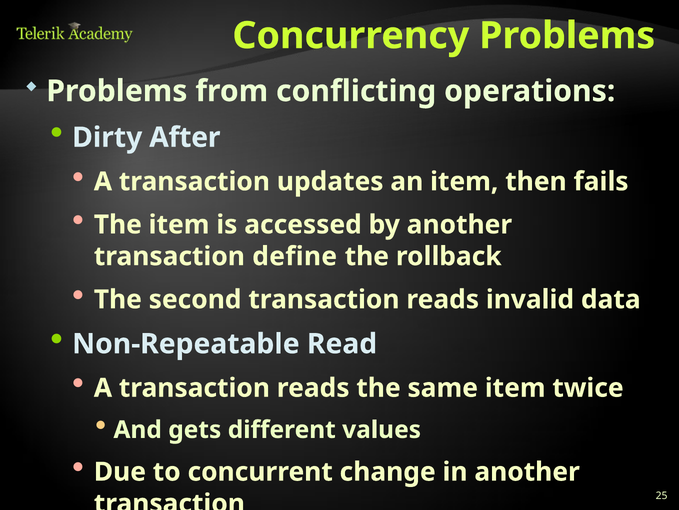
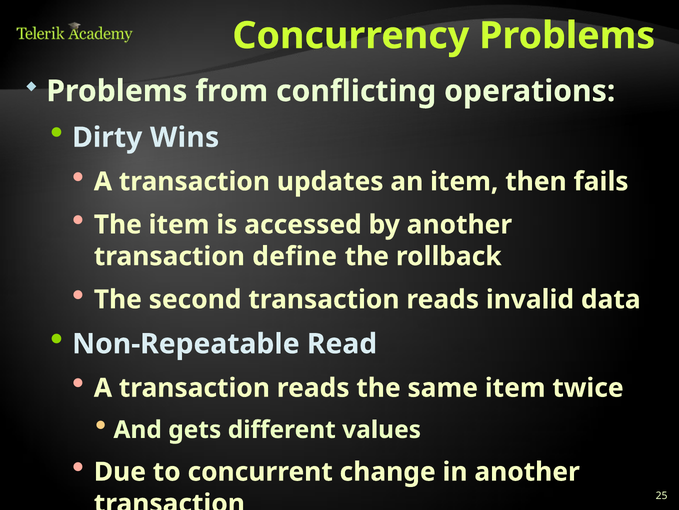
After: After -> Wins (185, 137)
